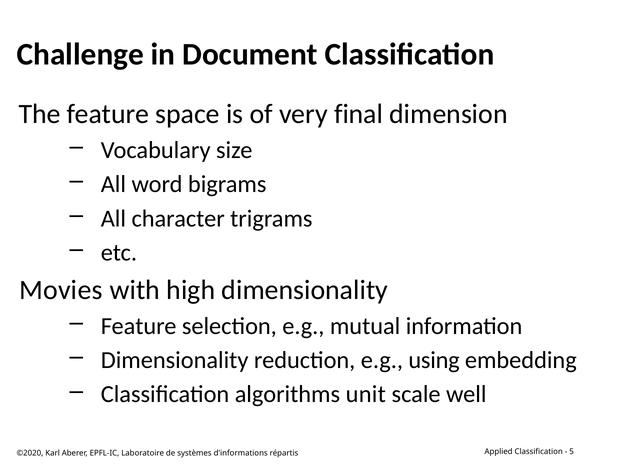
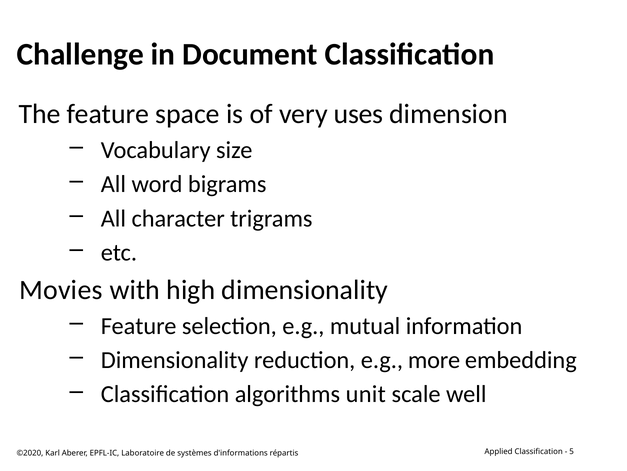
final: final -> uses (359, 114)
using: using -> more (434, 360)
